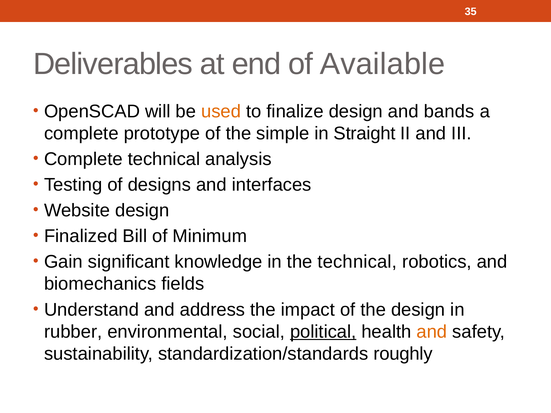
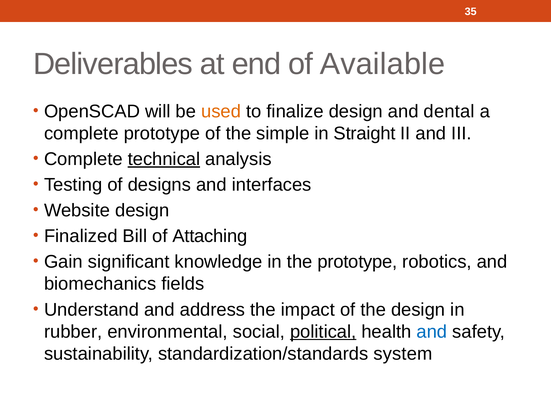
bands: bands -> dental (449, 111)
technical underline: none -> present (164, 159)
Minimum: Minimum -> Attaching (210, 236)
the technical: technical -> prototype (357, 262)
and colour: orange -> blue (432, 332)
roughly: roughly -> system (403, 354)
